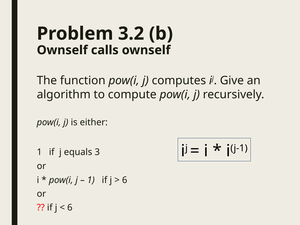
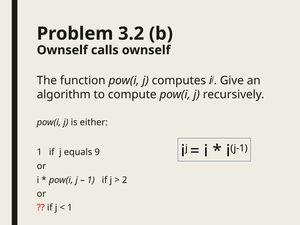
3: 3 -> 9 (97, 152)
6: 6 -> 2 (125, 180)
6: 6 -> 1 (70, 208)
